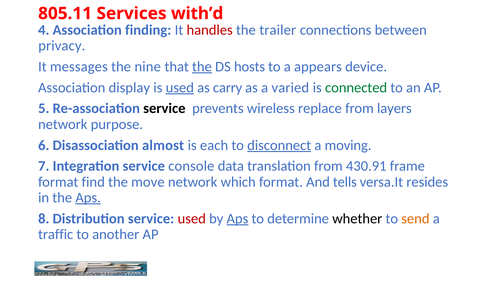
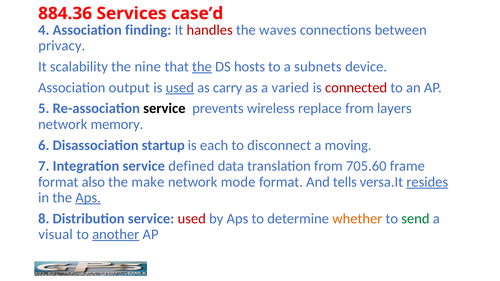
805.11: 805.11 -> 884.36 (65, 13)
with’d: with’d -> case’d (197, 13)
trailer: trailer -> waves (278, 30)
messages: messages -> scalability (79, 67)
appears: appears -> subnets (318, 67)
display: display -> output (129, 88)
connected colour: green -> red (356, 88)
purpose: purpose -> memory (117, 124)
almost: almost -> startup (163, 145)
disconnect underline: present -> none (279, 145)
console: console -> defined (191, 166)
430.91: 430.91 -> 705.60 (366, 166)
find: find -> also (93, 182)
move: move -> make (148, 182)
which: which -> mode (238, 182)
resides underline: none -> present (427, 182)
Aps underline: present -> none (237, 219)
whether colour: black -> orange (357, 219)
send colour: orange -> green (415, 219)
traffic: traffic -> visual (56, 235)
another underline: none -> present (116, 235)
